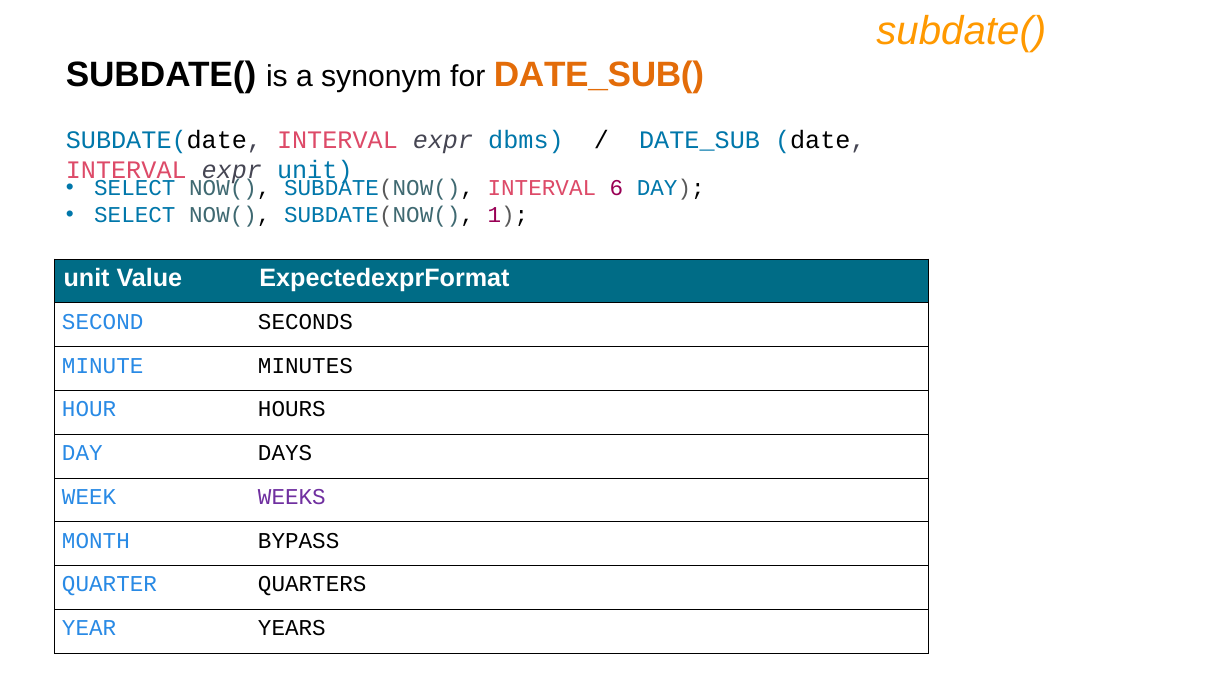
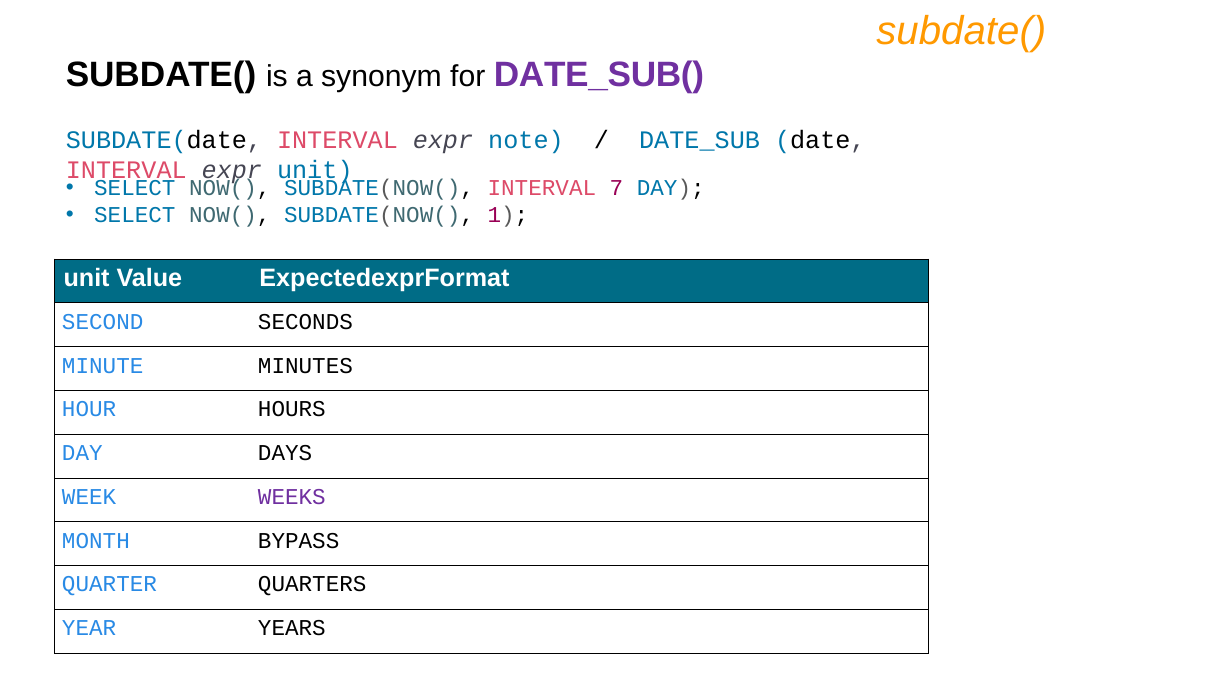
DATE_SUB( colour: orange -> purple (599, 75)
dbms: dbms -> note (526, 140)
6: 6 -> 7 (616, 188)
